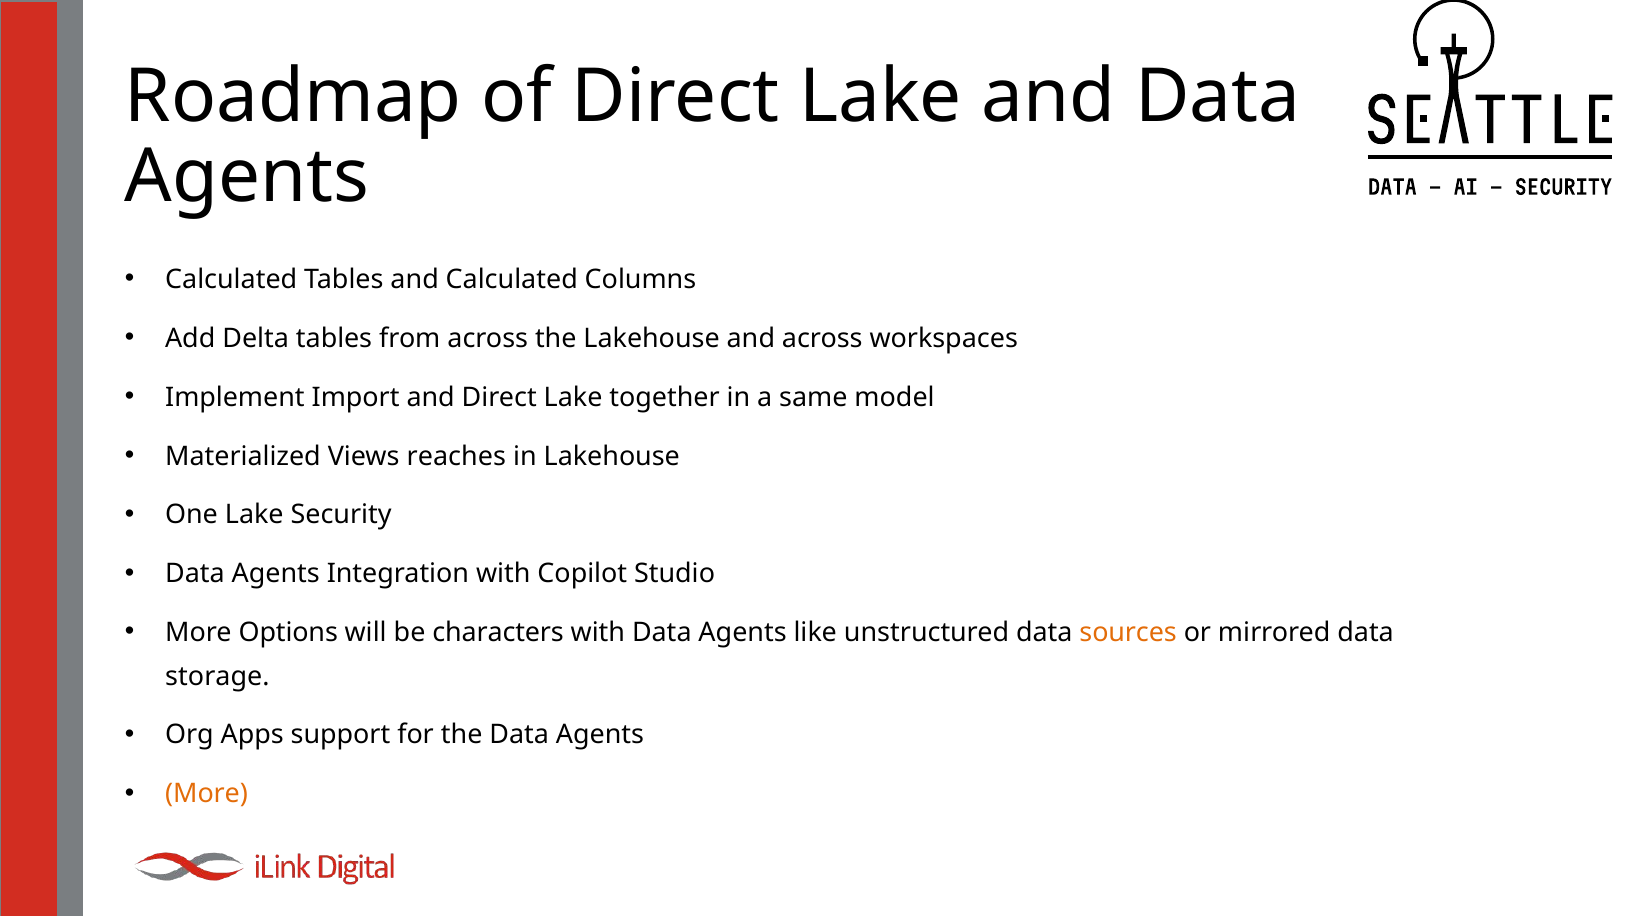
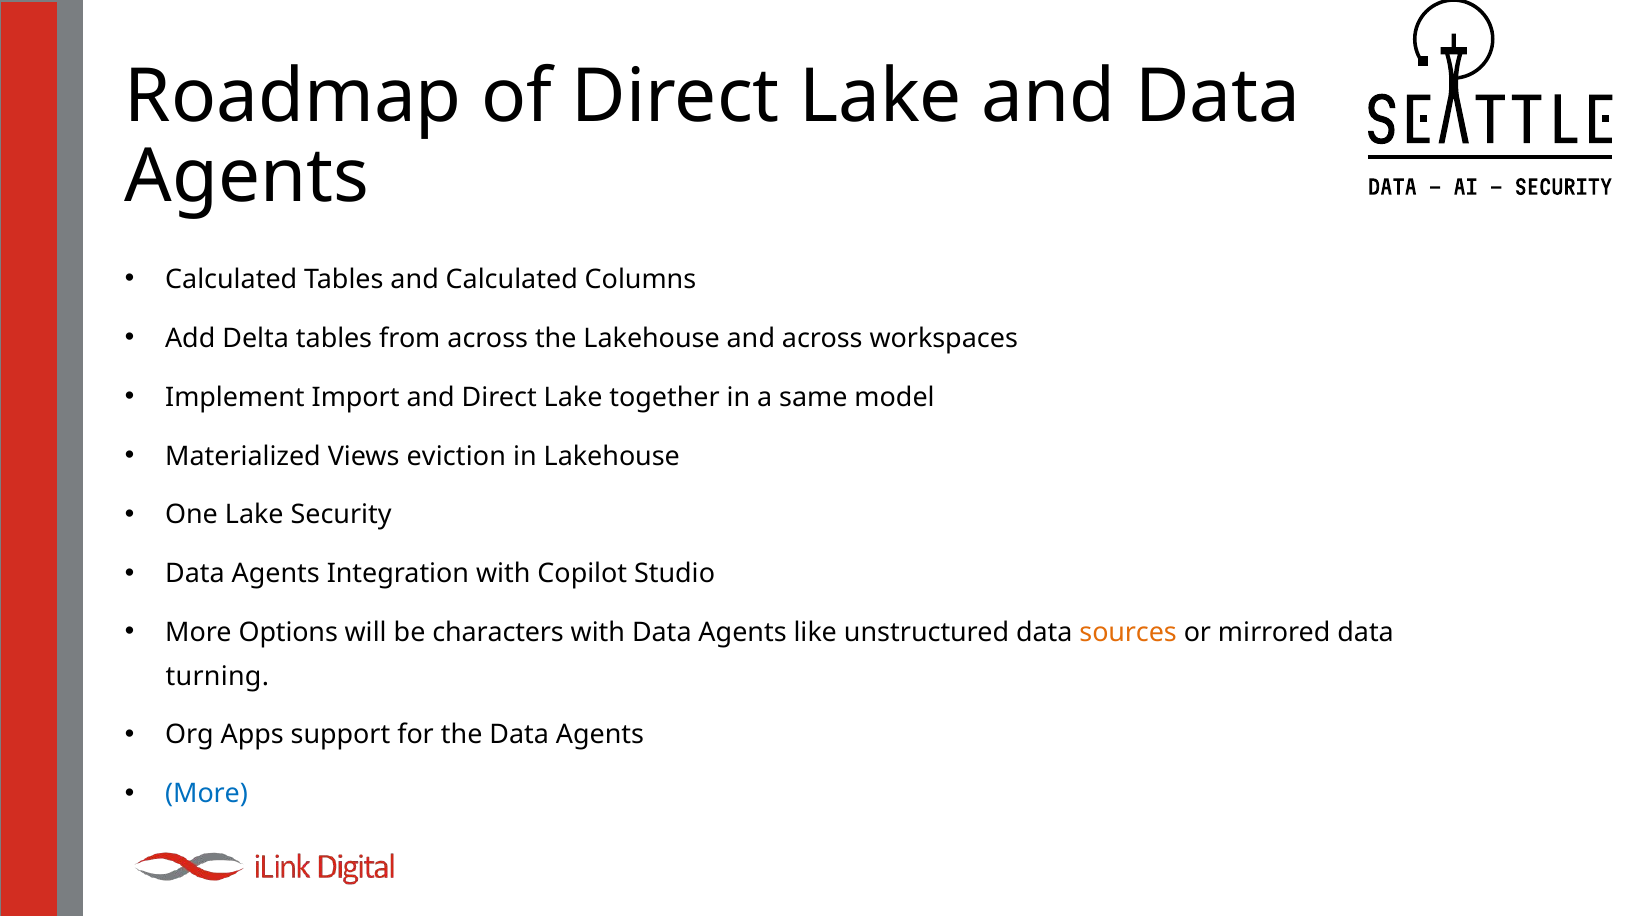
reaches: reaches -> eviction (456, 456)
storage: storage -> turning (217, 676)
More colour: orange -> blue (207, 794)
